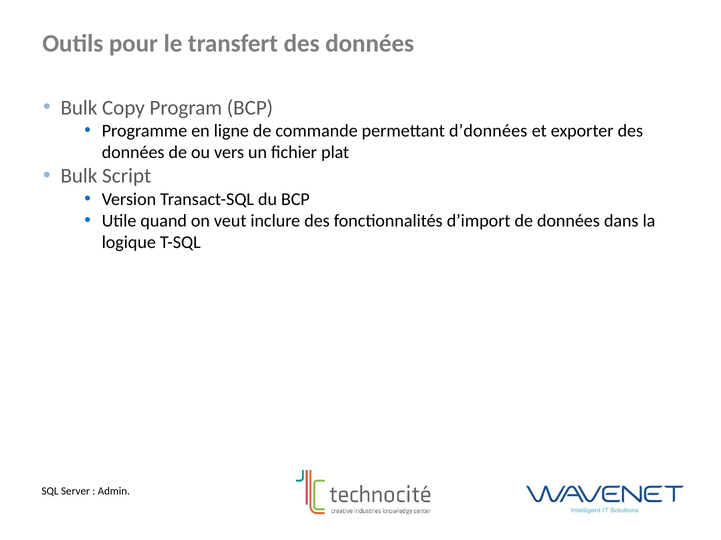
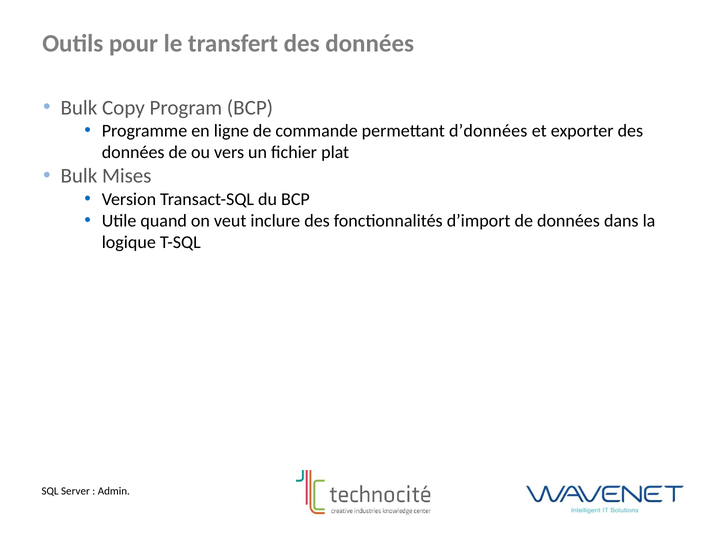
Script: Script -> Mises (127, 176)
